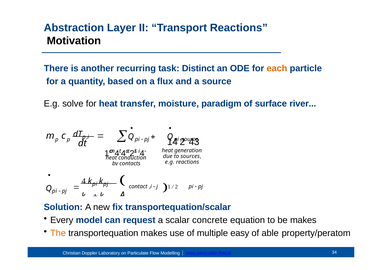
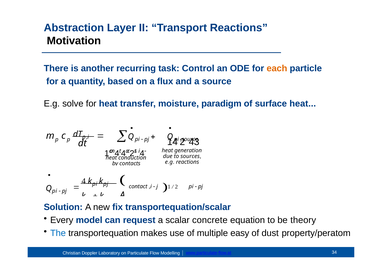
Distinct: Distinct -> Control (198, 68)
surface river: river -> heat (303, 104)
be makes: makes -> theory (303, 220)
The colour: orange -> blue (58, 233)
able: able -> dust (270, 233)
